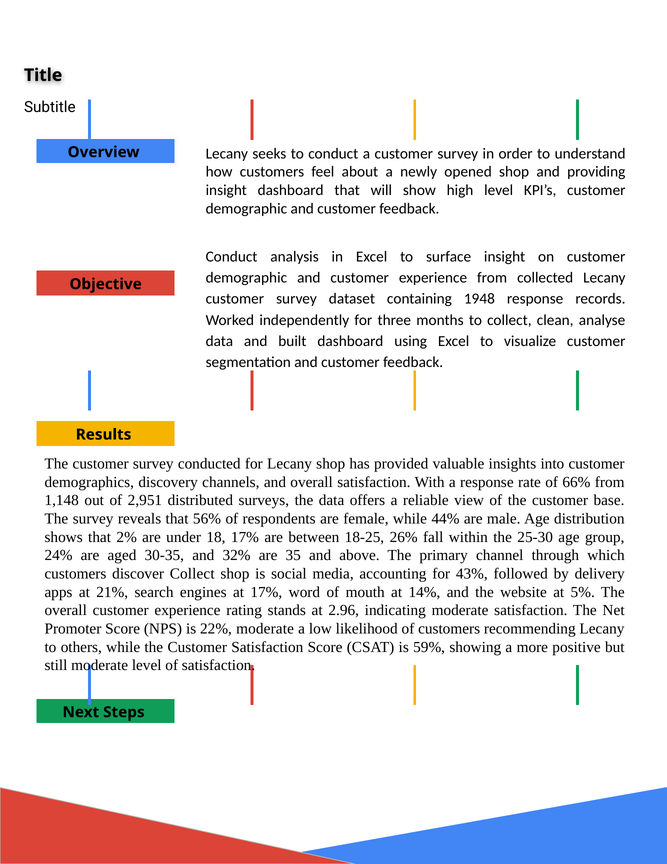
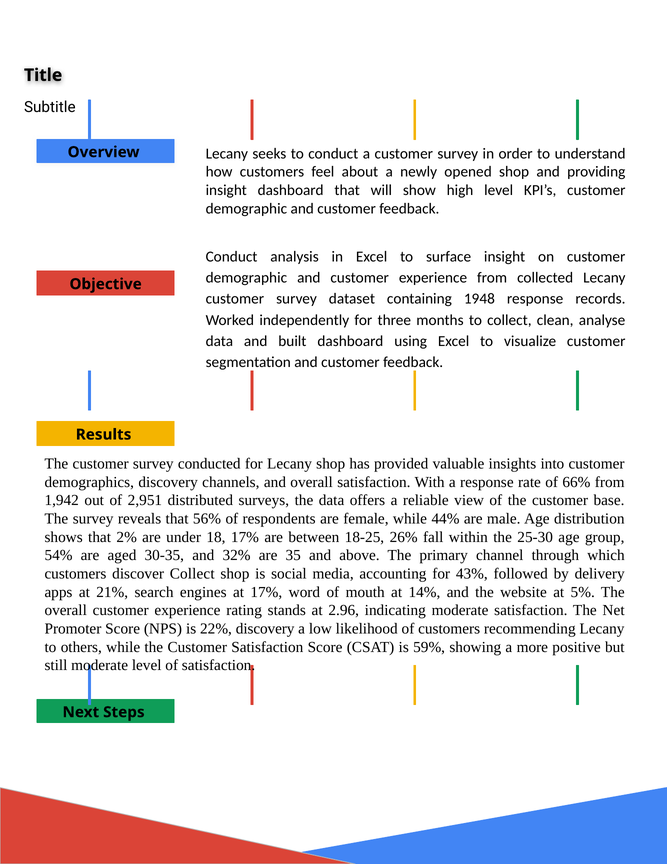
1,148: 1,148 -> 1,942 (62, 500)
24%: 24% -> 54% (59, 555)
22% moderate: moderate -> discovery (265, 628)
